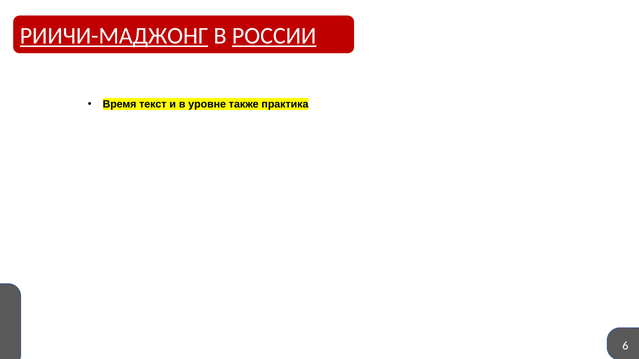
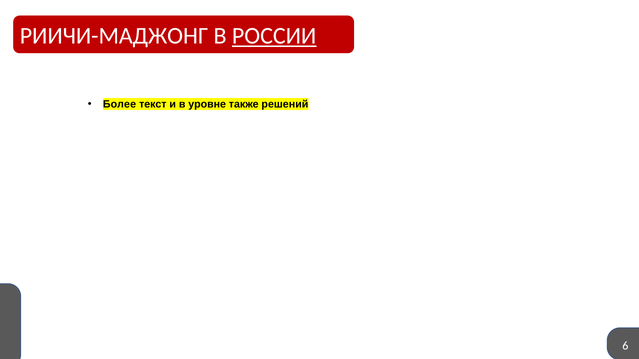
РИИЧИ-МАДЖОНГ underline: present -> none (114, 36)
Время: Время -> Более (119, 104)
практика: практика -> решений (285, 104)
